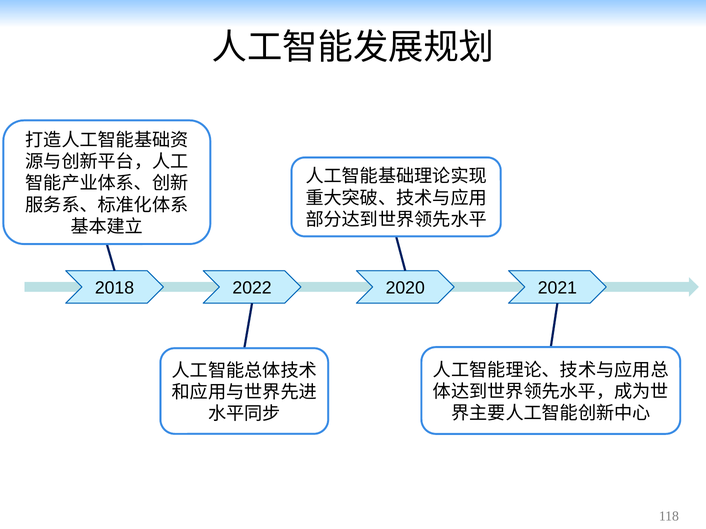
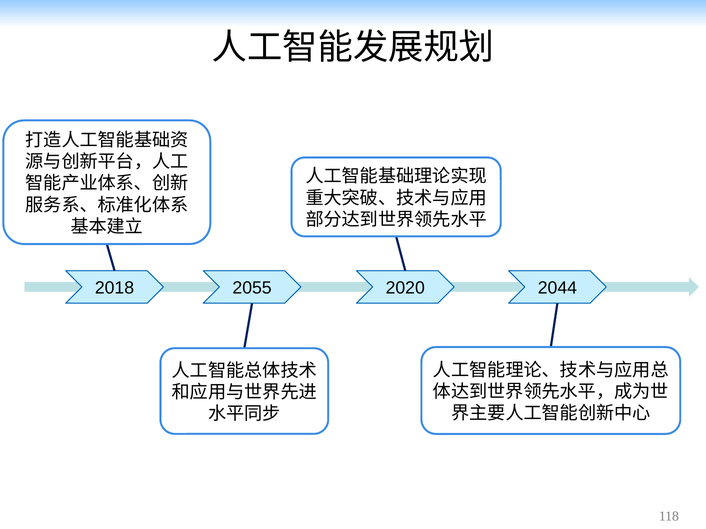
2022: 2022 -> 2055 (252, 288)
2021: 2021 -> 2044 (557, 288)
